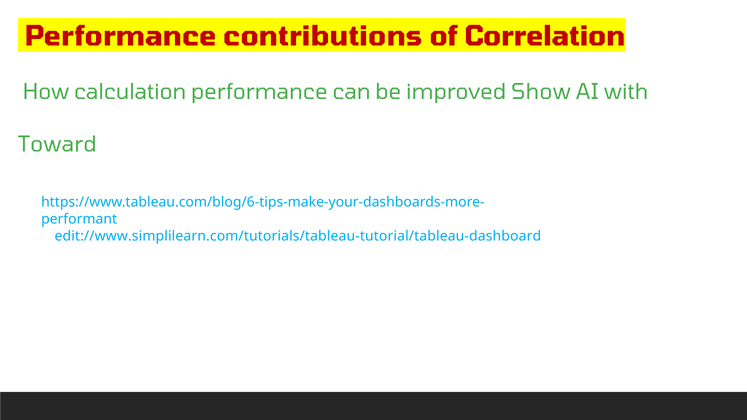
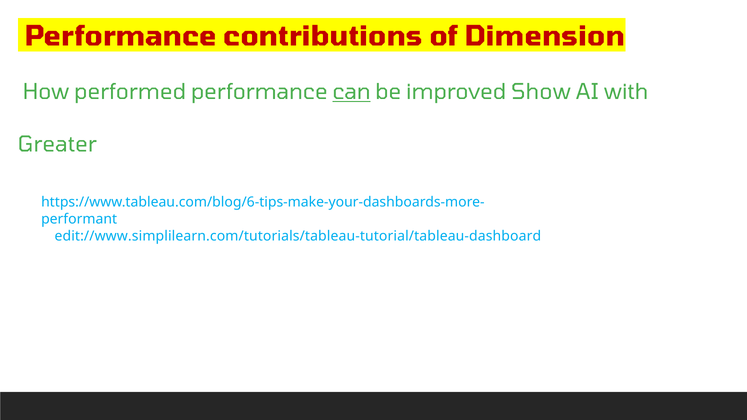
Correlation: Correlation -> Dimension (545, 37)
calculation: calculation -> performed (130, 92)
can underline: none -> present (352, 92)
Toward: Toward -> Greater (57, 145)
